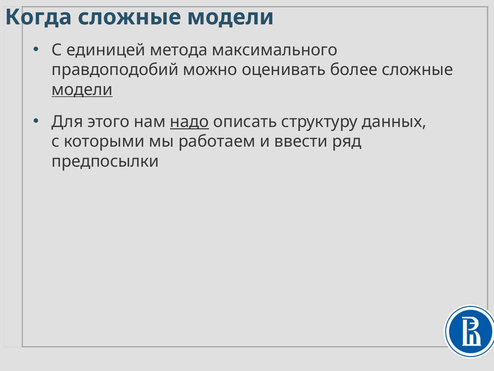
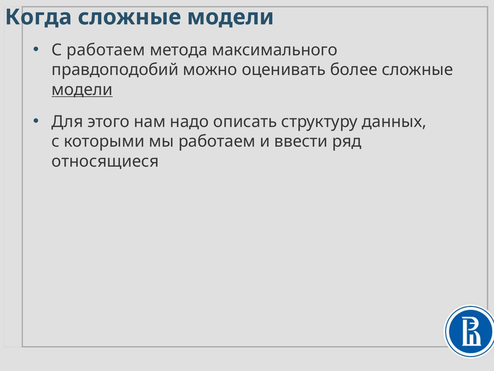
С единицей: единицей -> работаем (106, 50)
надо underline: present -> none (190, 122)
предпосылки: предпосылки -> относящиеся (105, 161)
